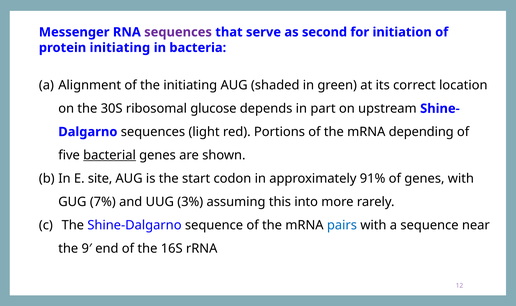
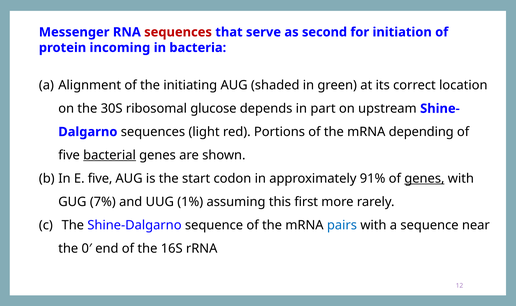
sequences colour: purple -> red (178, 32)
protein initiating: initiating -> incoming (120, 48)
E site: site -> five (100, 178)
genes underline: none -> present (424, 178)
3%: 3% -> 1% (190, 201)
into: into -> first (306, 201)
9′: 9′ -> 0′ (87, 248)
